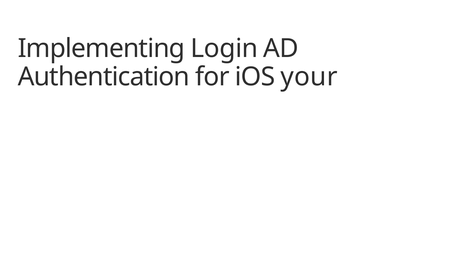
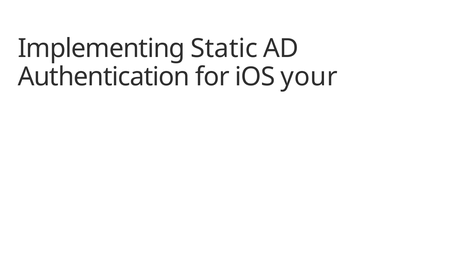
Login: Login -> Static (224, 48)
